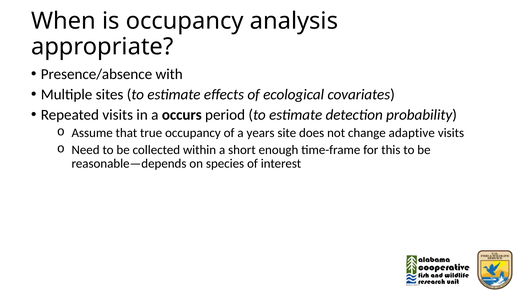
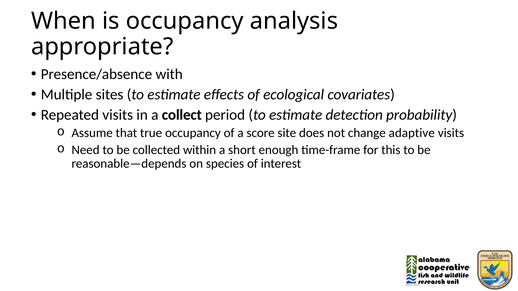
occurs: occurs -> collect (182, 115)
years: years -> score (261, 133)
